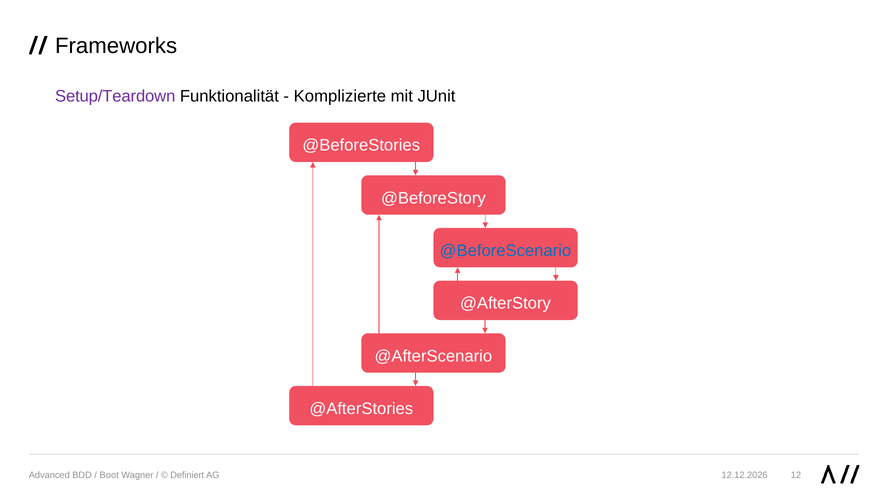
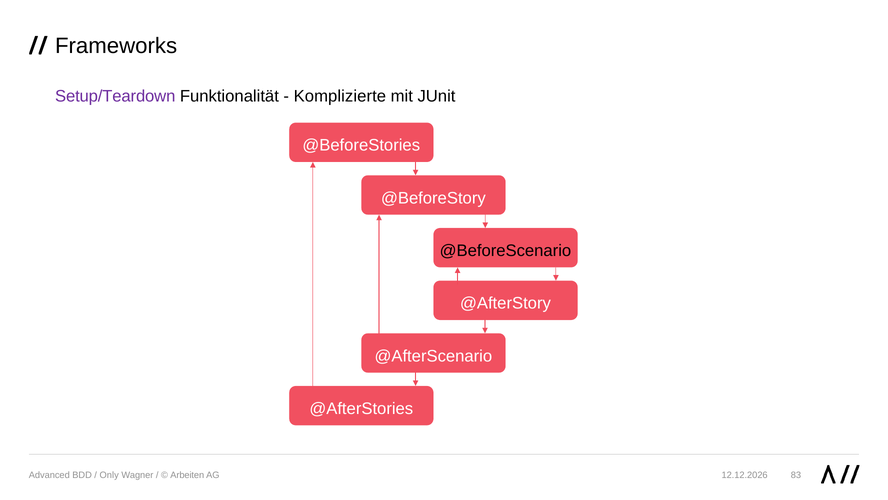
@BeforeScenario colour: blue -> black (505, 251)
Boot: Boot -> Only (109, 475)
Definiert: Definiert -> Arbeiten (187, 475)
12: 12 -> 83 (796, 475)
